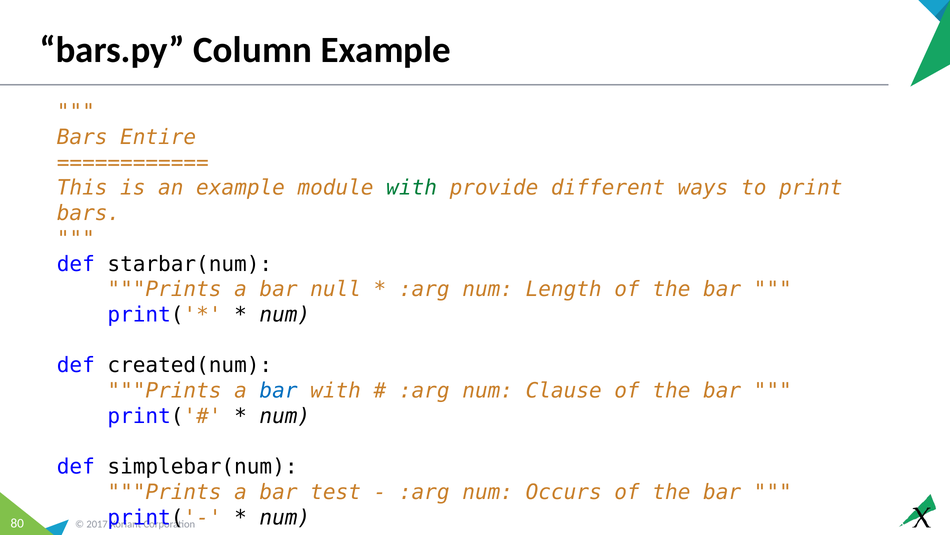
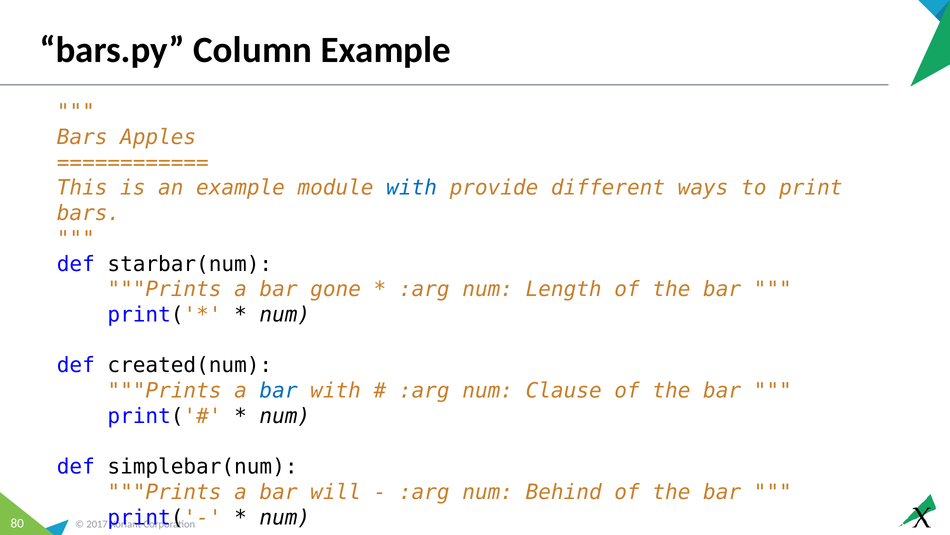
Entire: Entire -> Apples (158, 137)
with colour: green -> blue (412, 188)
null: null -> gone (336, 289)
test: test -> will (336, 492)
Occurs: Occurs -> Behind (564, 492)
